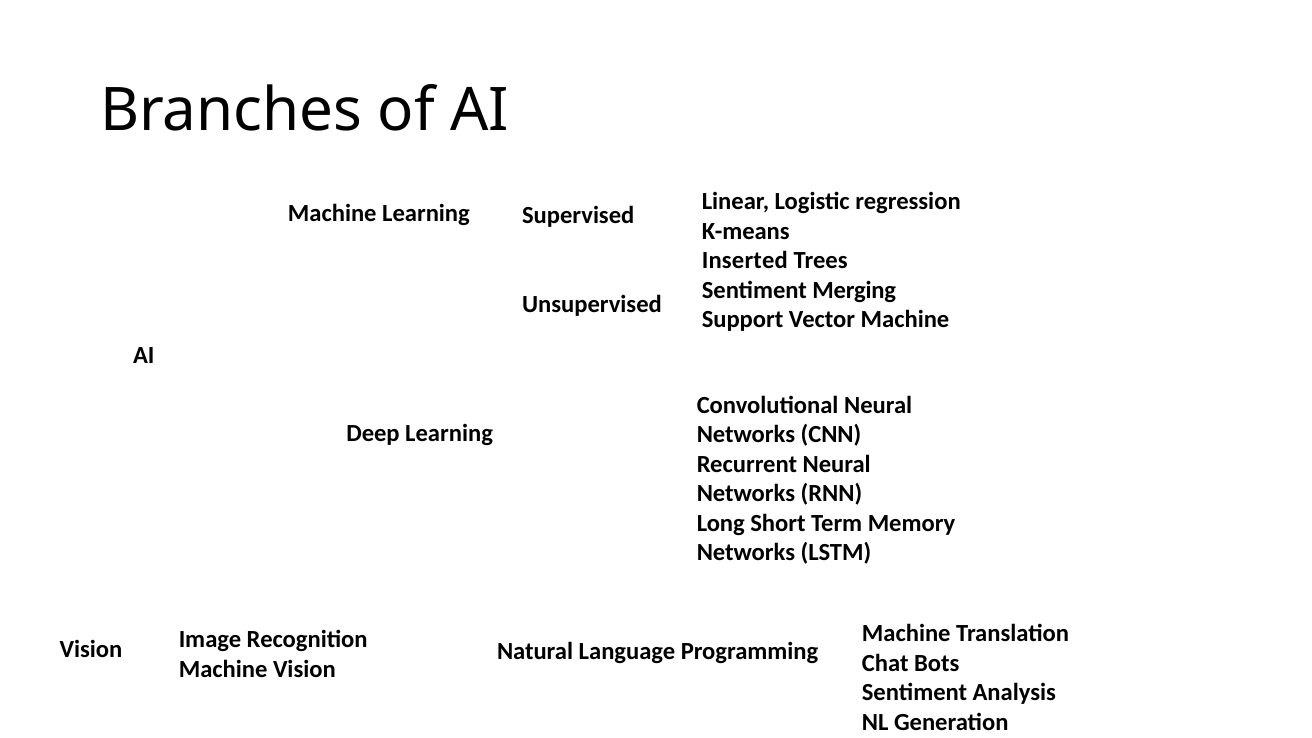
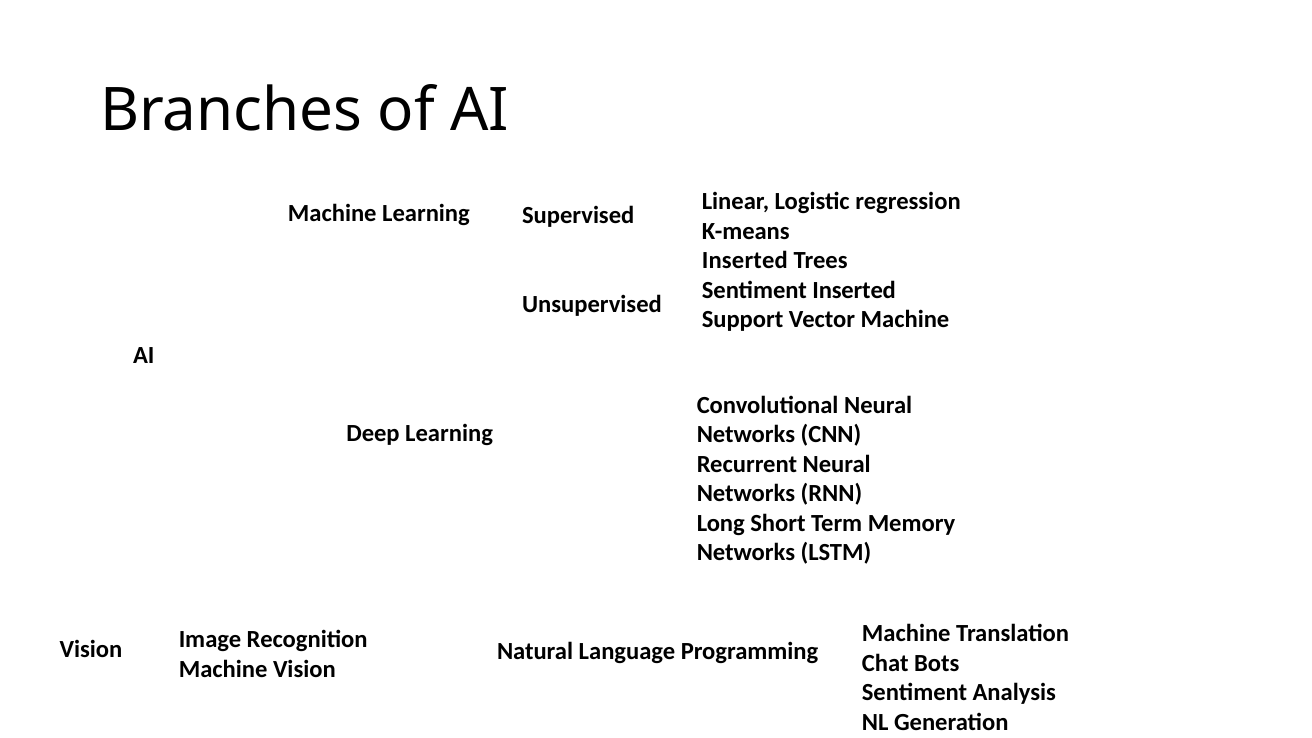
Sentiment Merging: Merging -> Inserted (854, 290)
